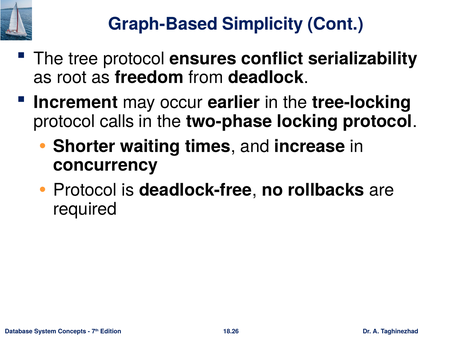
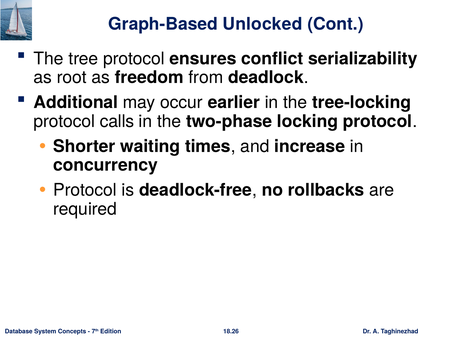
Simplicity: Simplicity -> Unlocked (263, 24)
Increment: Increment -> Additional (76, 102)
